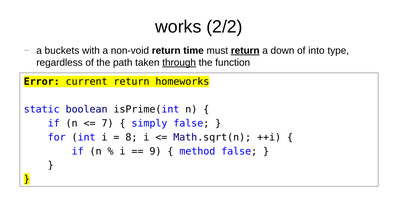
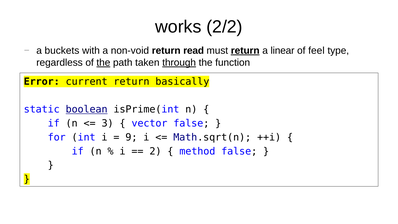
time: time -> read (194, 51)
down: down -> linear (283, 51)
into: into -> feel (316, 51)
the underline: none -> present (103, 63)
homeworks: homeworks -> basically (182, 82)
boolean underline: none -> present (87, 109)
7: 7 -> 3 (108, 123)
simply: simply -> vector (149, 123)
8: 8 -> 9 (131, 137)
9: 9 -> 2 (155, 151)
